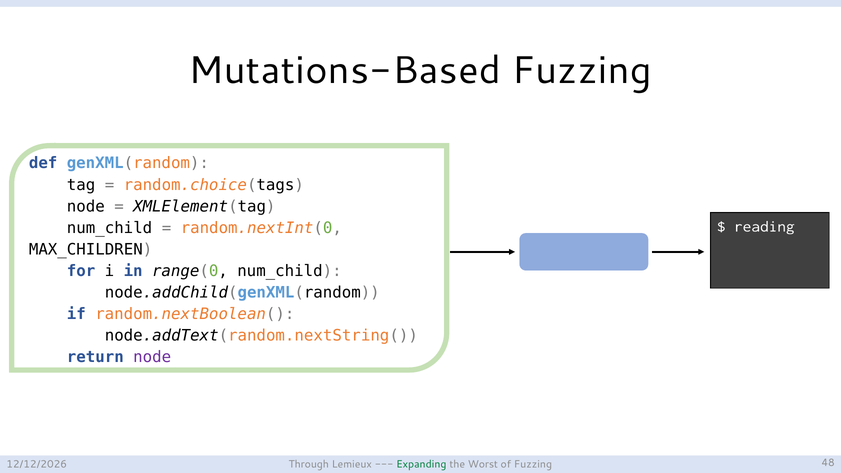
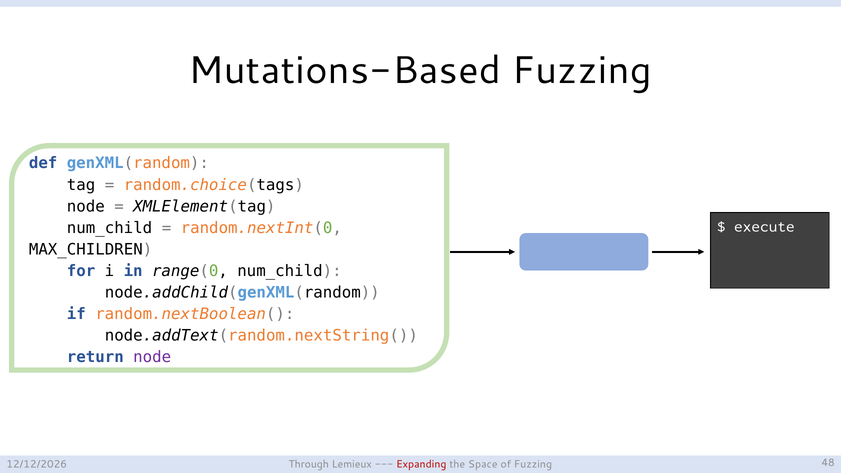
reading: reading -> execute (764, 226)
Expanding colour: green -> red (421, 464)
Worst: Worst -> Space (483, 464)
